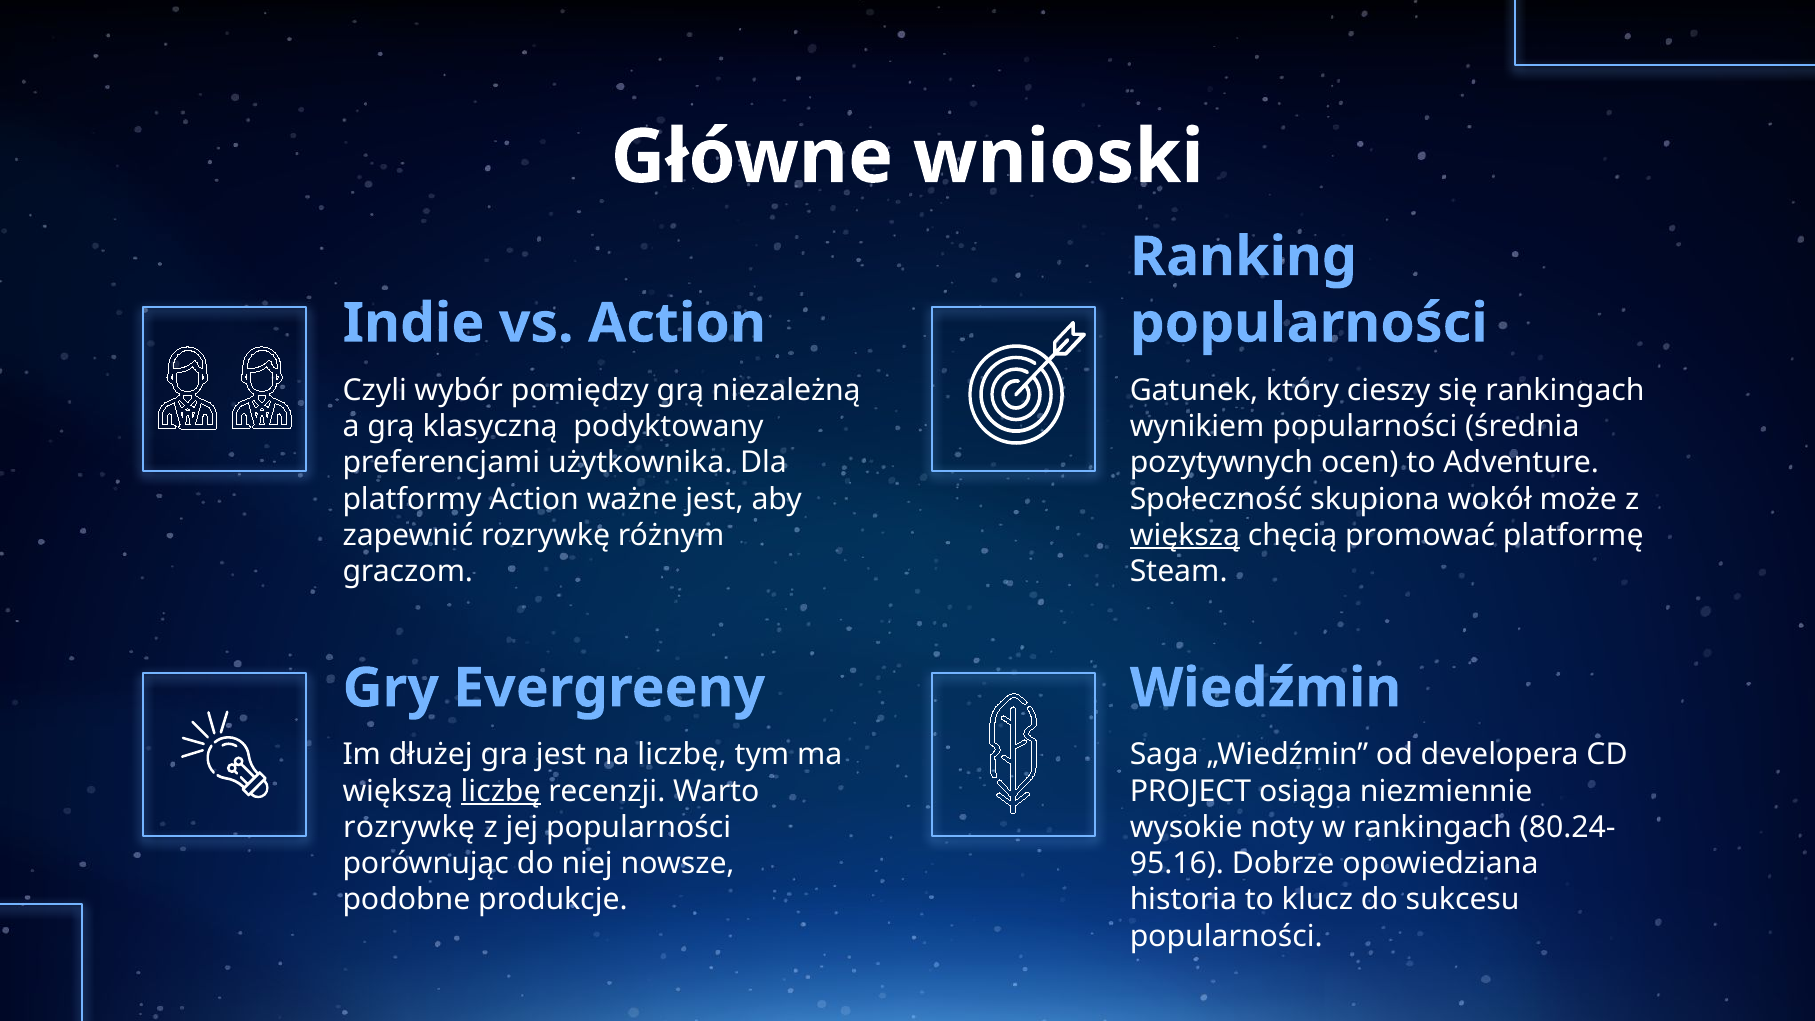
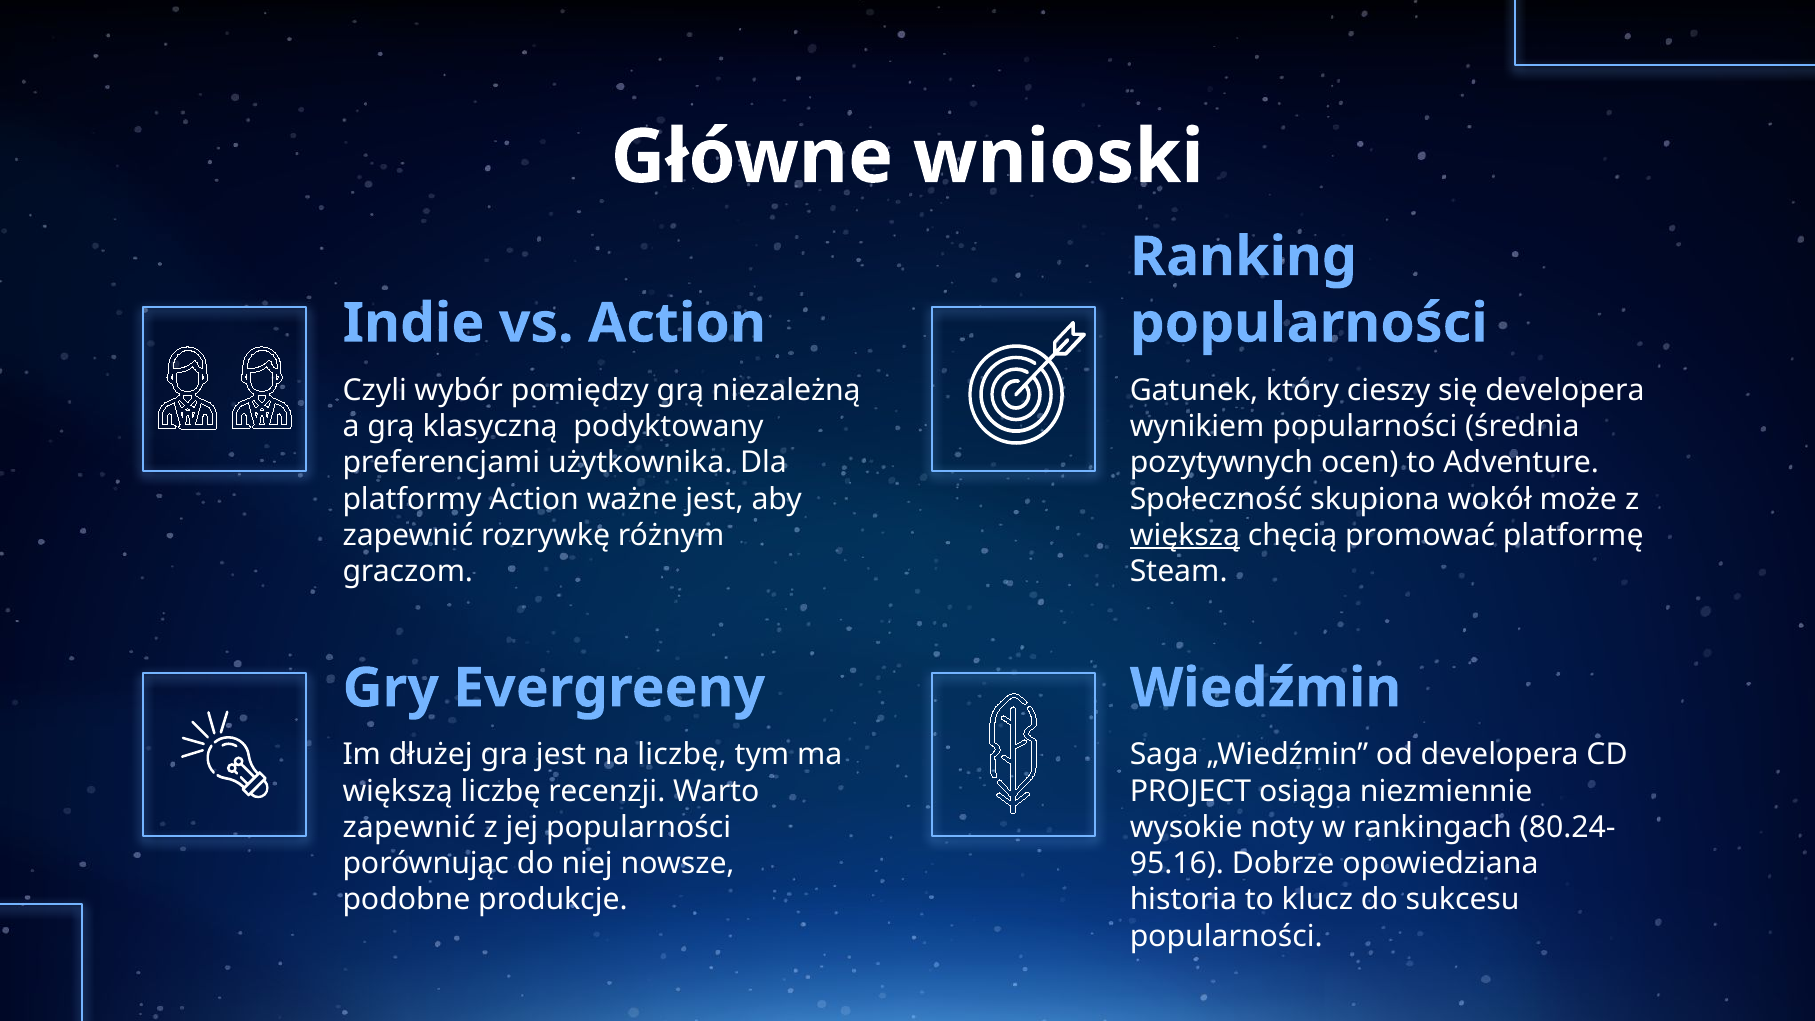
się rankingach: rankingach -> developera (1565, 390)
liczbę underline: present -> none (501, 791)
rozrywkę: rozrywkę -> zapewnić (409, 827)
